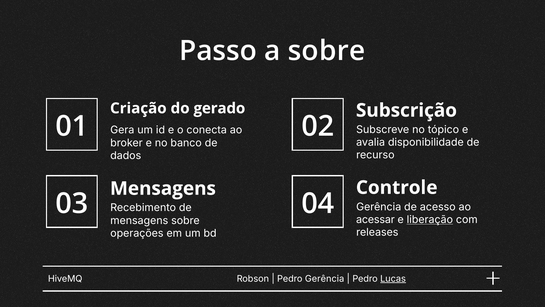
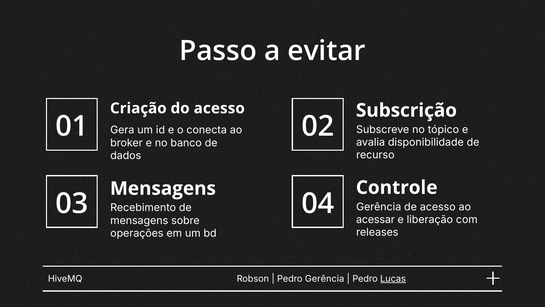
a sobre: sobre -> evitar (327, 51)
do gerado: gerado -> acesso (219, 108)
liberação underline: present -> none (430, 219)
